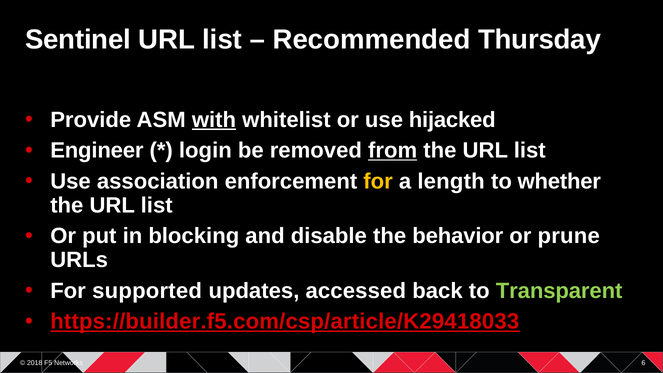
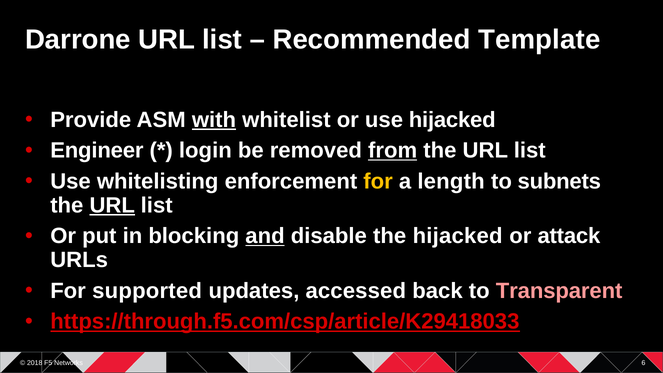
Sentinel: Sentinel -> Darrone (78, 40)
Thursday: Thursday -> Template (539, 40)
association: association -> whitelisting (158, 181)
whether: whether -> subnets (559, 181)
URL underline: none -> present (112, 205)
and underline: none -> present (265, 236)
the behavior: behavior -> hijacked (458, 236)
prune: prune -> attack (569, 236)
Transparent colour: light green -> pink (559, 291)
https://builder.f5.com/csp/article/K29418033: https://builder.f5.com/csp/article/K29418033 -> https://through.f5.com/csp/article/K29418033 (285, 321)
